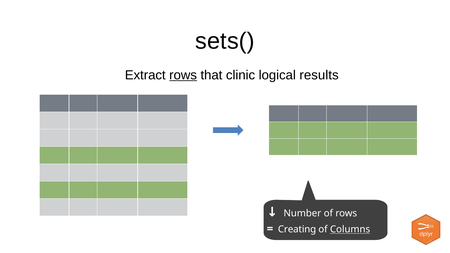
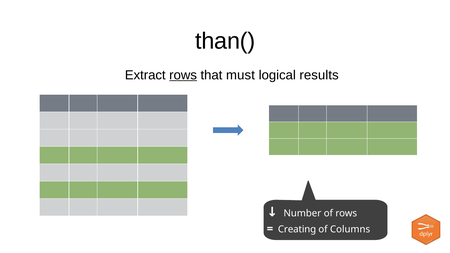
sets(: sets( -> than( (225, 41)
clinic: clinic -> must (240, 75)
Columns underline: present -> none (350, 229)
